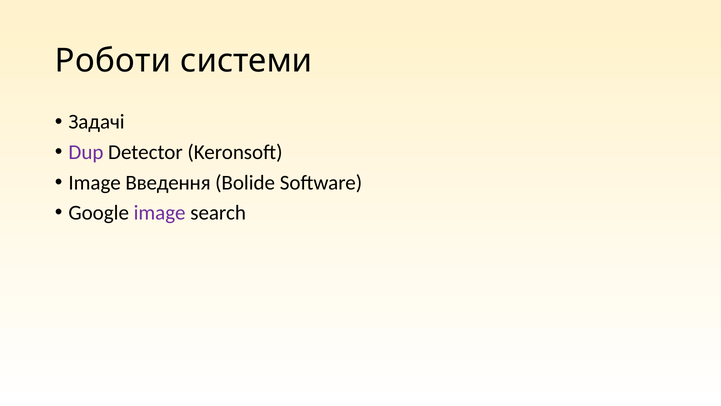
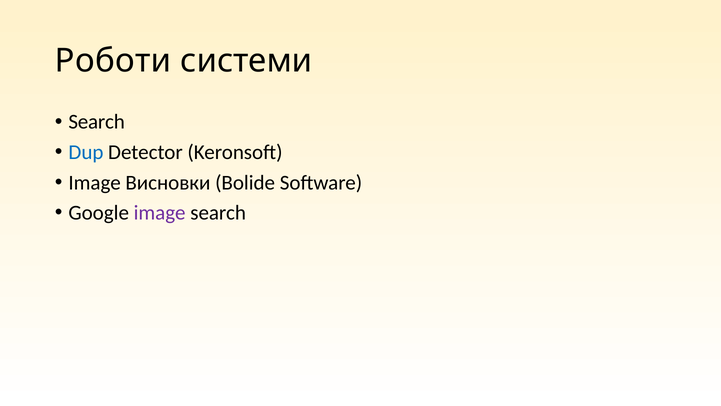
Задачі: Задачі -> Search (97, 122)
Dup colour: purple -> blue (86, 152)
Введення: Введення -> Висновки (168, 182)
